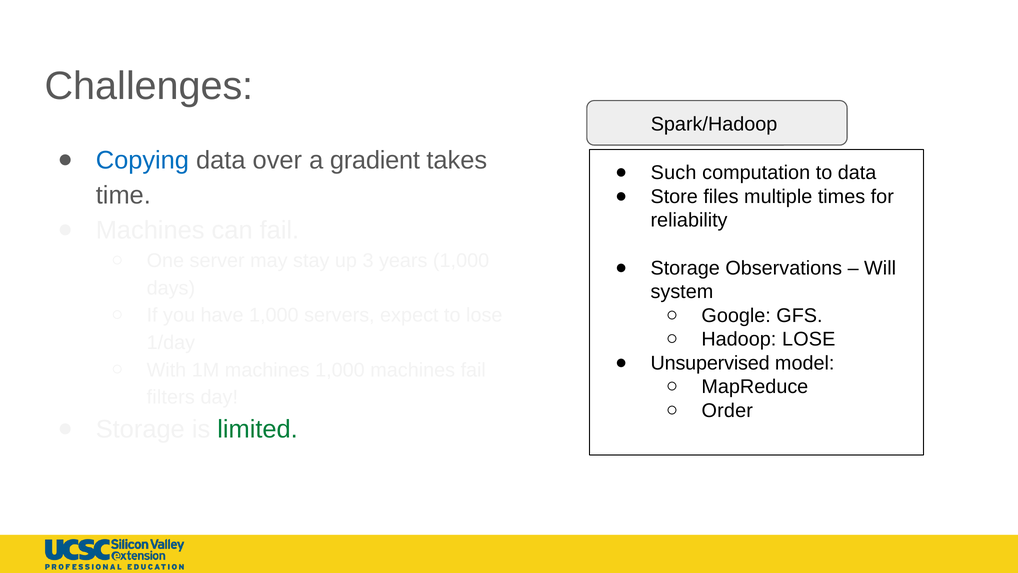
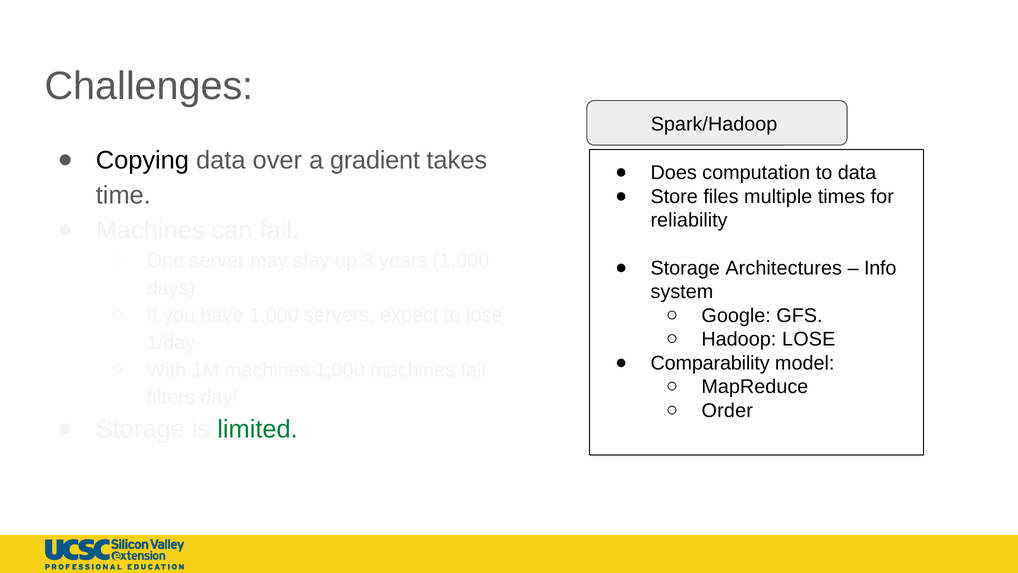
Copying colour: blue -> black (142, 160)
Such: Such -> Does (674, 173)
Observations: Observations -> Architectures (784, 268)
Will: Will -> Info (880, 268)
Unsupervised: Unsupervised -> Comparability (710, 363)
